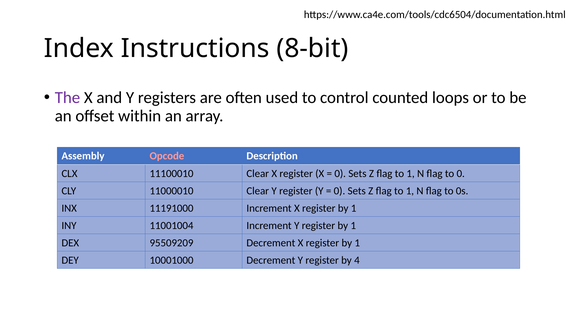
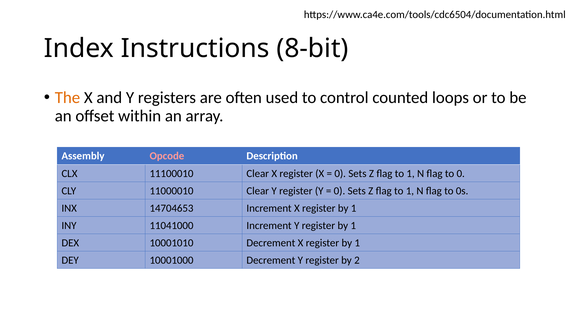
The colour: purple -> orange (67, 98)
11191000: 11191000 -> 14704653 (172, 208)
11001004: 11001004 -> 11041000 (172, 225)
95509209: 95509209 -> 10001010 (172, 242)
4: 4 -> 2 (357, 260)
